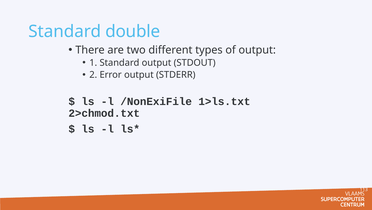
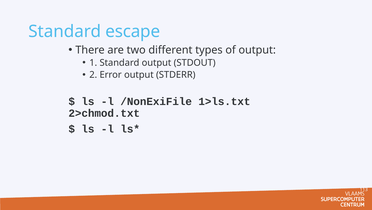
double: double -> escape (133, 31)
